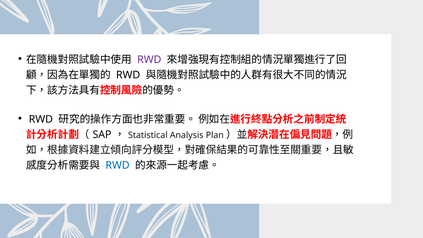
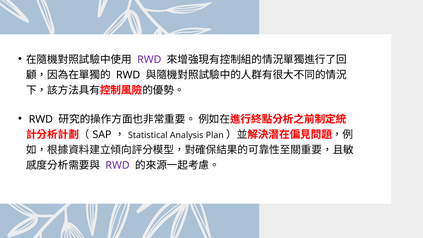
RWD colour: blue -> purple (118, 165)
